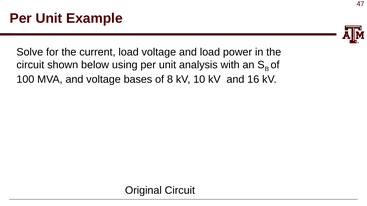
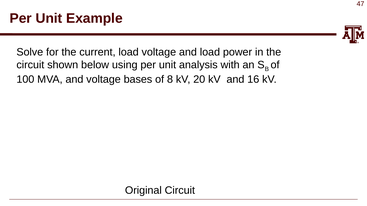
10: 10 -> 20 (199, 80)
